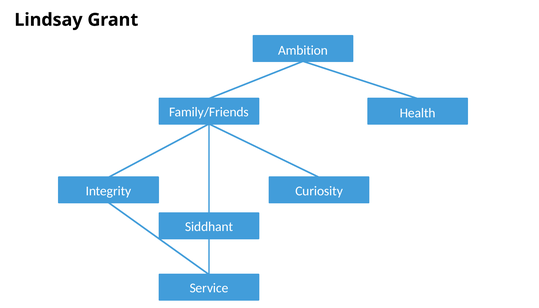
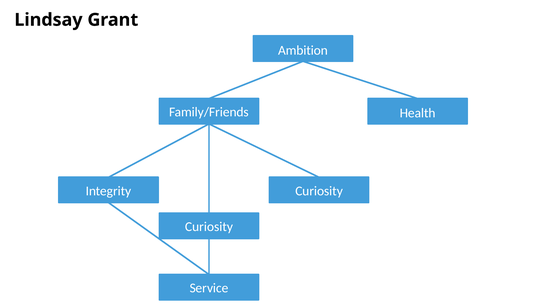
Siddhant: Siddhant -> Curiosity (209, 227)
